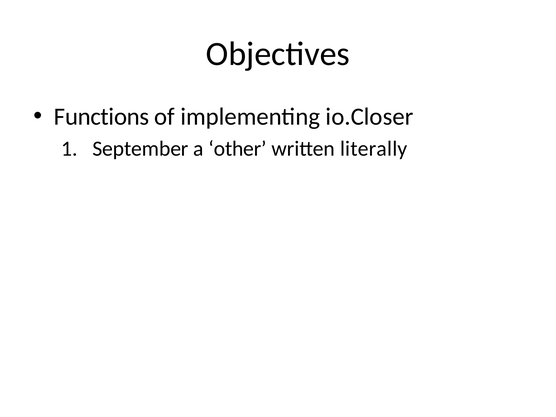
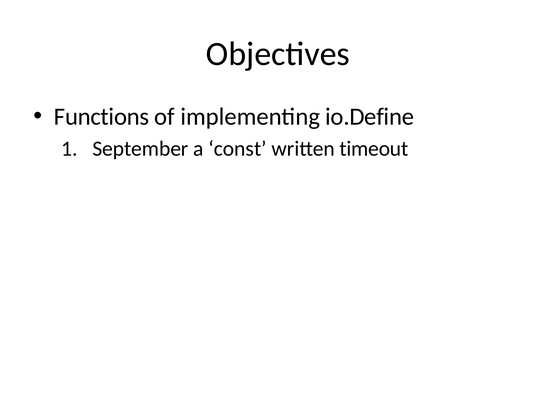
io.Closer: io.Closer -> io.Define (370, 117)
other: other -> const (238, 149)
literally: literally -> timeout (374, 149)
